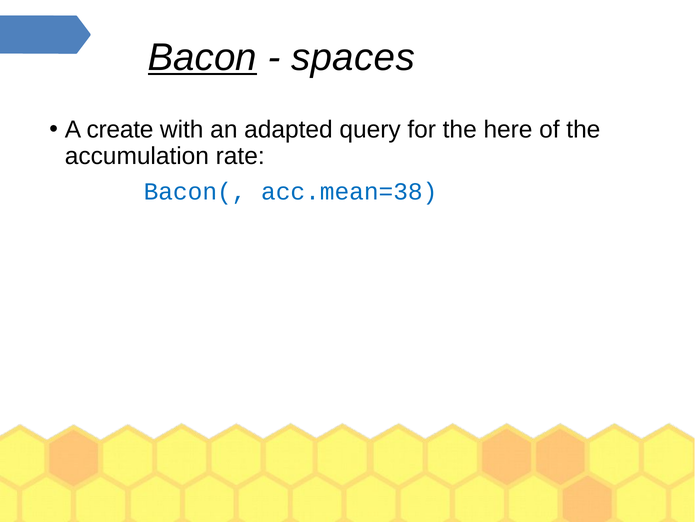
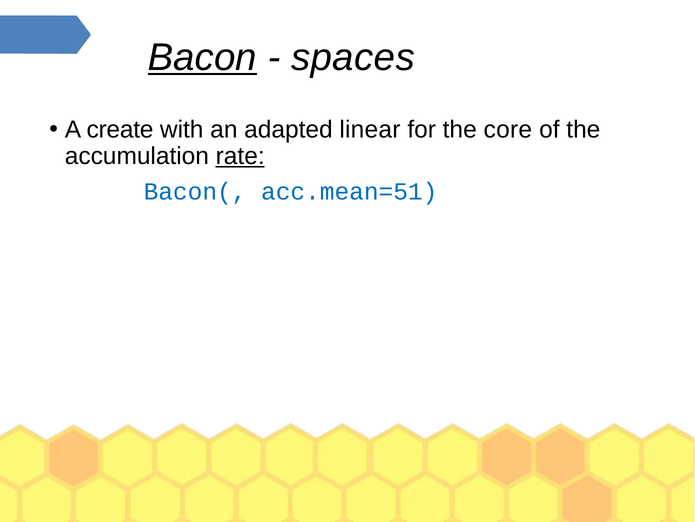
query: query -> linear (370, 129)
here: here -> core (508, 129)
rate underline: none -> present (240, 156)
acc.mean=38: acc.mean=38 -> acc.mean=51 (349, 191)
